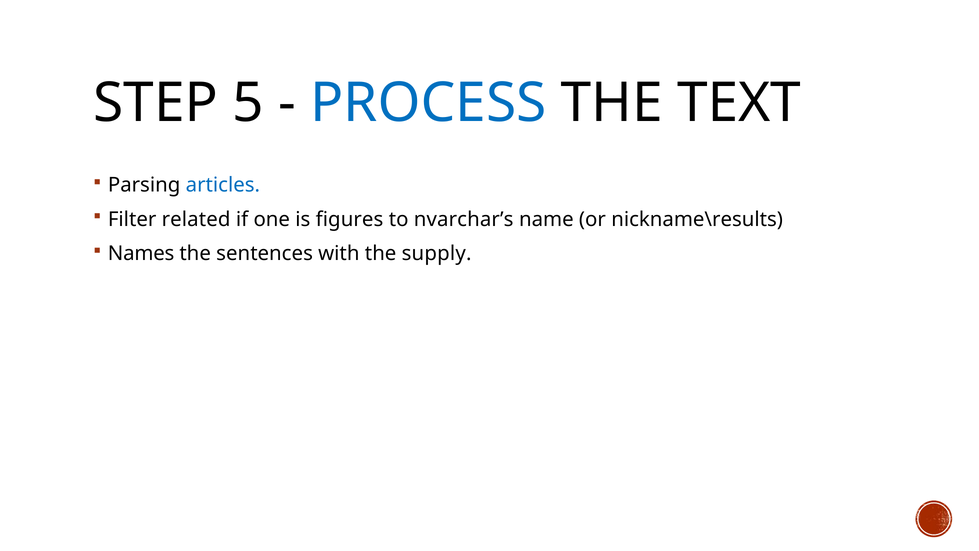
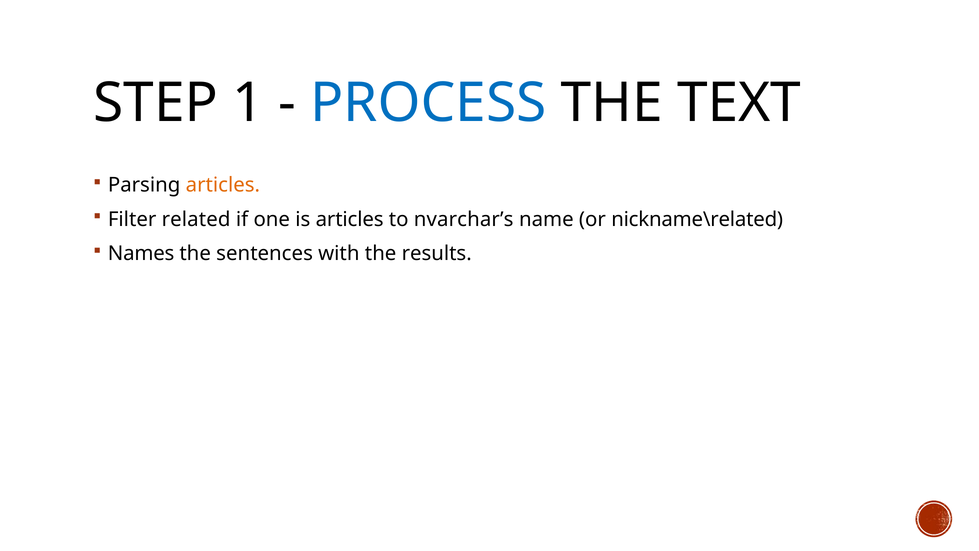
5: 5 -> 1 (248, 103)
articles colour: blue -> orange (223, 185)
is figures: figures -> articles (350, 219)
nickname\results: nickname\results -> nickname\related (697, 219)
supply: supply -> results (437, 253)
